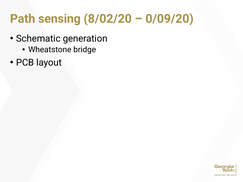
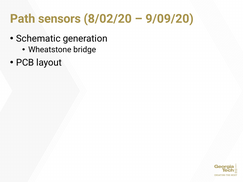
sensing: sensing -> sensors (59, 19)
0/09/20: 0/09/20 -> 9/09/20 (169, 19)
